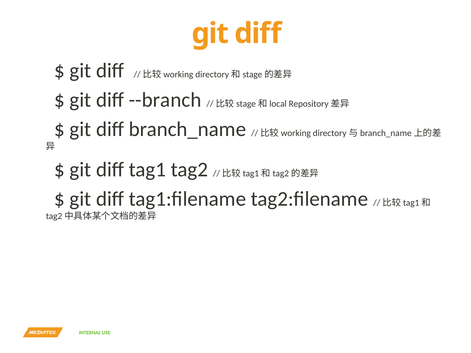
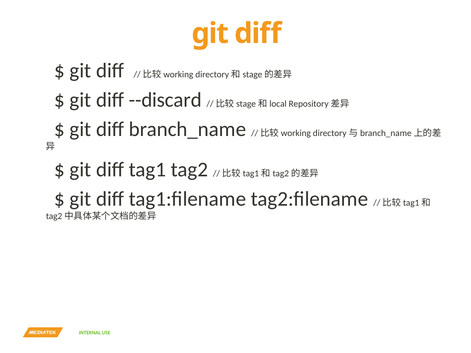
--branch: --branch -> --discard (165, 100)
